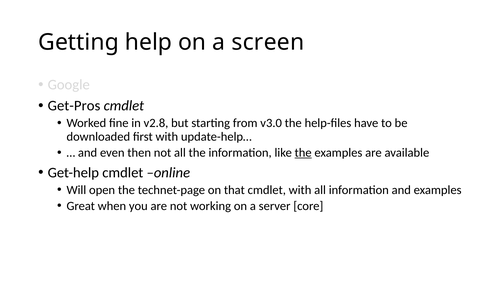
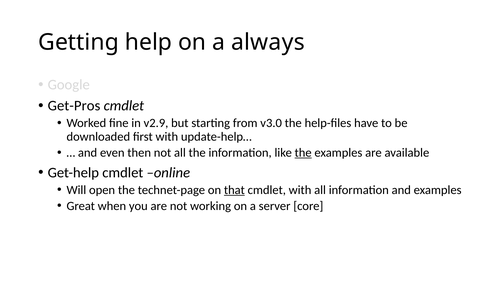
screen: screen -> always (268, 42)
v2.8: v2.8 -> v2.9 (156, 123)
that underline: none -> present (234, 190)
